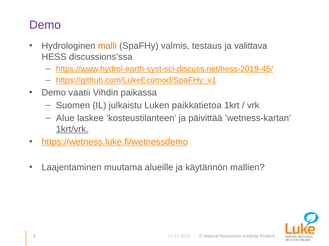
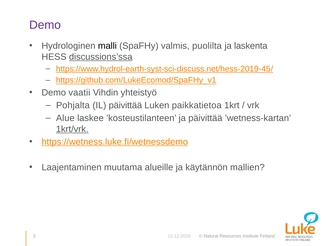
malli colour: orange -> black (107, 46)
testaus: testaus -> puolilta (207, 46)
valittava: valittava -> laskenta (251, 46)
discussions’ssa underline: none -> present (101, 57)
paikassa: paikassa -> yhteistyö (139, 93)
Suomen: Suomen -> Pohjalta (73, 106)
IL julkaistu: julkaistu -> päivittää (125, 106)
